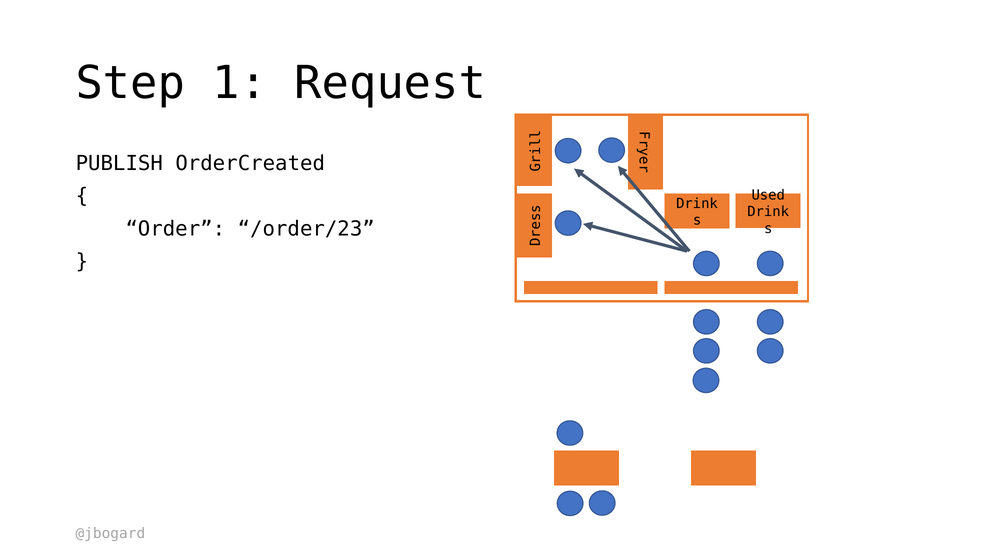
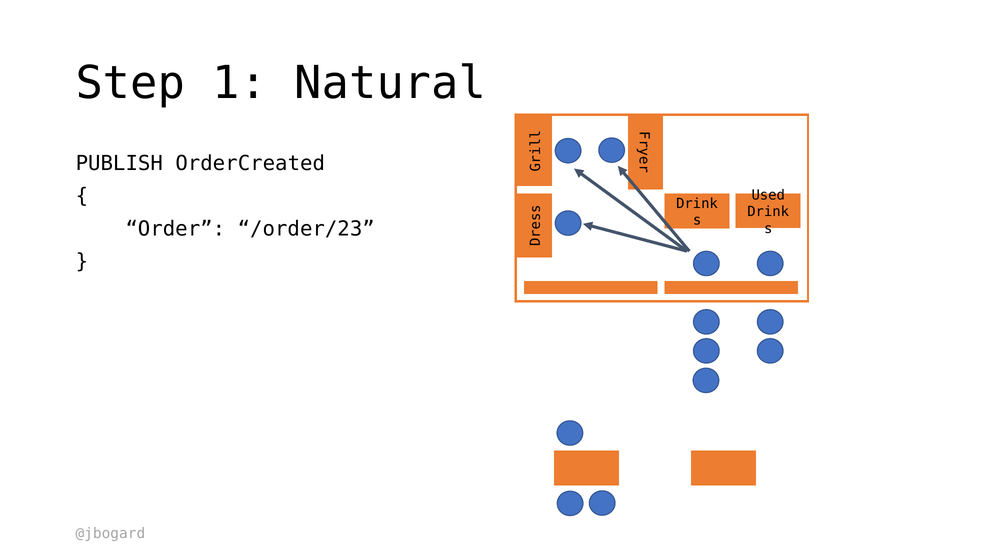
Request: Request -> Natural (390, 83)
